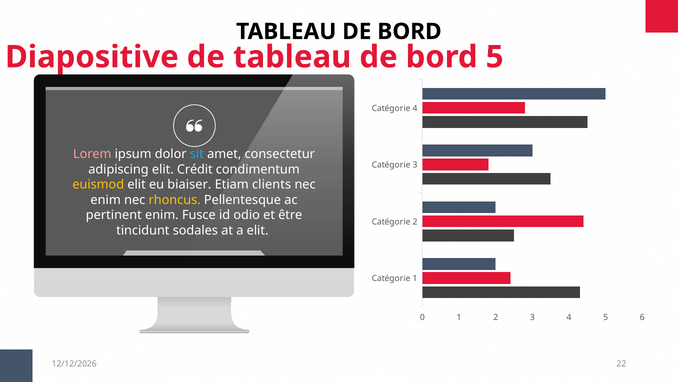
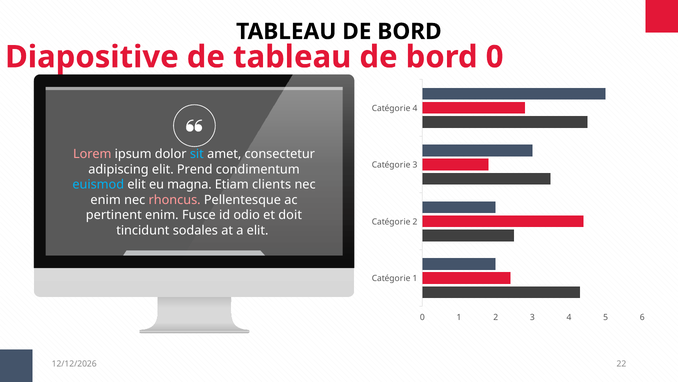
bord 5: 5 -> 0 (495, 57)
Crédit: Crédit -> Prend (195, 169)
euismod colour: yellow -> light blue (98, 184)
biaiser: biaiser -> magna (189, 184)
rhoncus colour: yellow -> pink (175, 200)
être: être -> doit (290, 215)
